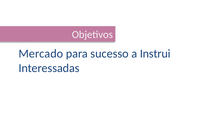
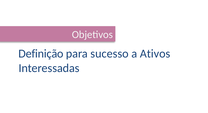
Mercado: Mercado -> Definição (41, 53)
Instrui: Instrui -> Ativos (155, 53)
